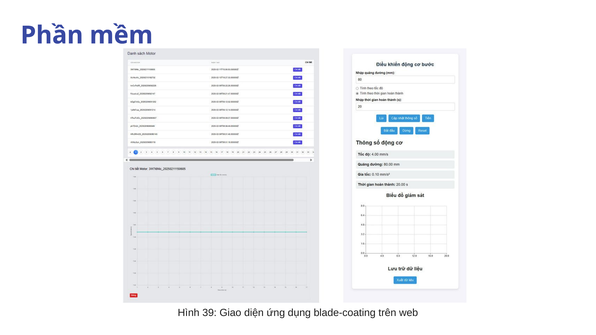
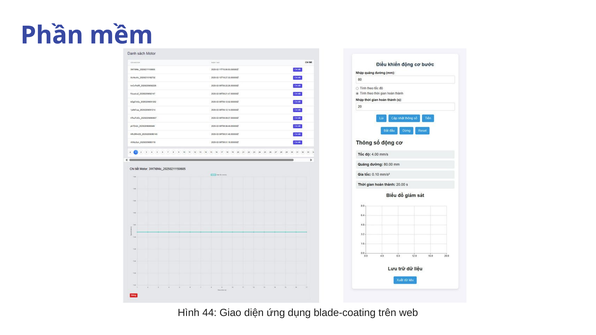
39: 39 -> 44 (210, 313)
